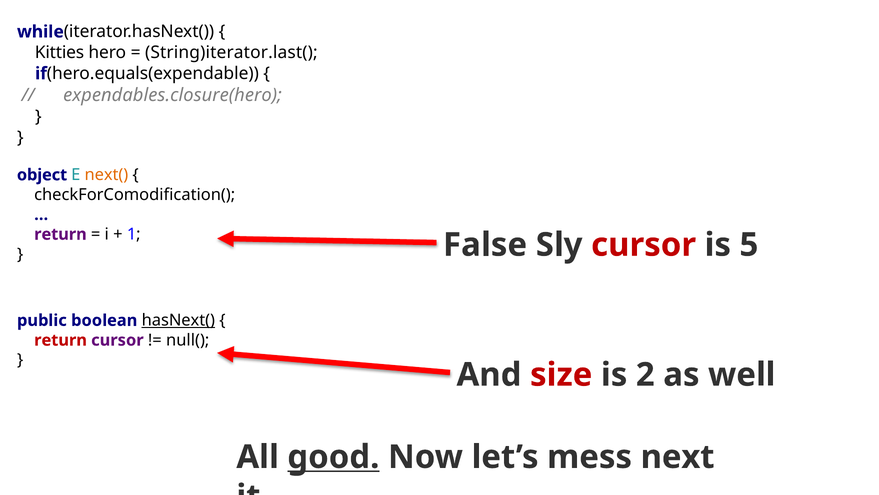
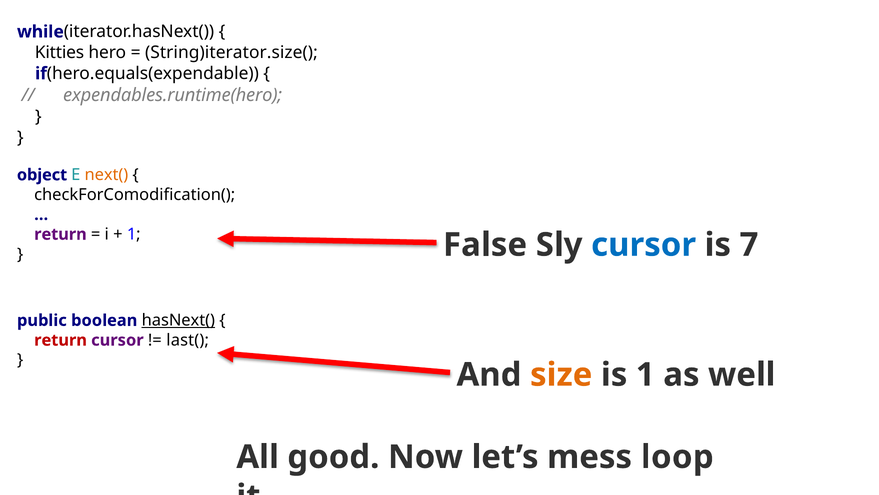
String)iterator.last(: String)iterator.last( -> String)iterator.size( (231, 53)
expendables.closure(hero: expendables.closure(hero -> expendables.runtime(hero (173, 95)
cursor colour: red -> blue (644, 245)
5: 5 -> 7 (749, 245)
null(: null( -> last( (188, 340)
size colour: red -> orange (561, 374)
is 2: 2 -> 1 (645, 374)
good underline: present -> none (333, 457)
next: next -> loop (677, 457)
